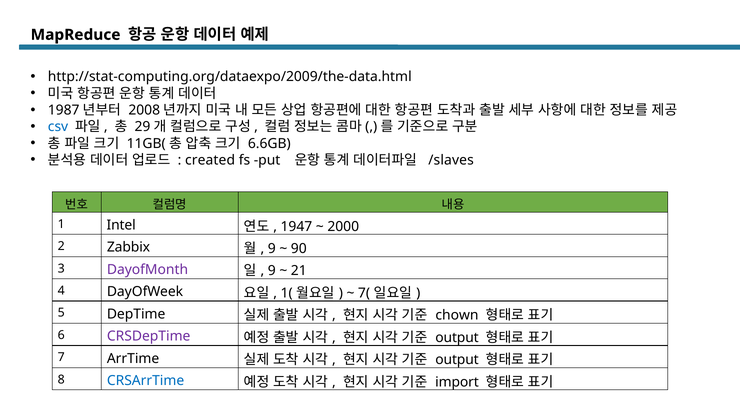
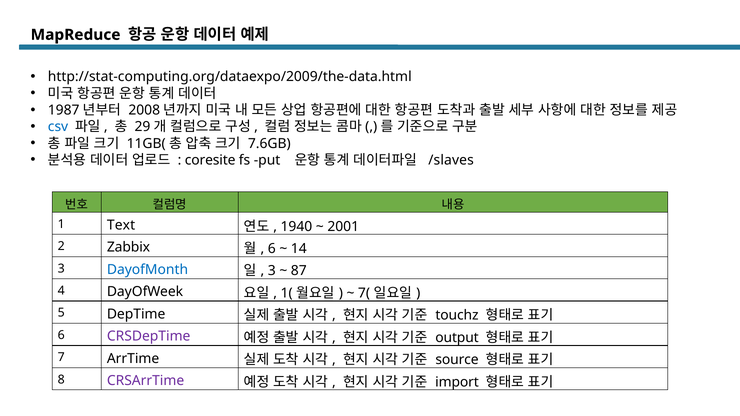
6.6GB: 6.6GB -> 7.6GB (269, 144)
created: created -> coresite (210, 160)
Intel: Intel -> Text (121, 225)
1947: 1947 -> 1940 (296, 227)
2000: 2000 -> 2001 (343, 227)
9: 9 -> 6 (272, 249)
90: 90 -> 14 (299, 249)
DayofMonth colour: purple -> blue (147, 270)
9: 9 -> 3 (272, 271)
21: 21 -> 87 (299, 271)
chown: chown -> touchz (457, 316)
output: output -> source (457, 360)
CRSArrTime colour: blue -> purple (146, 381)
